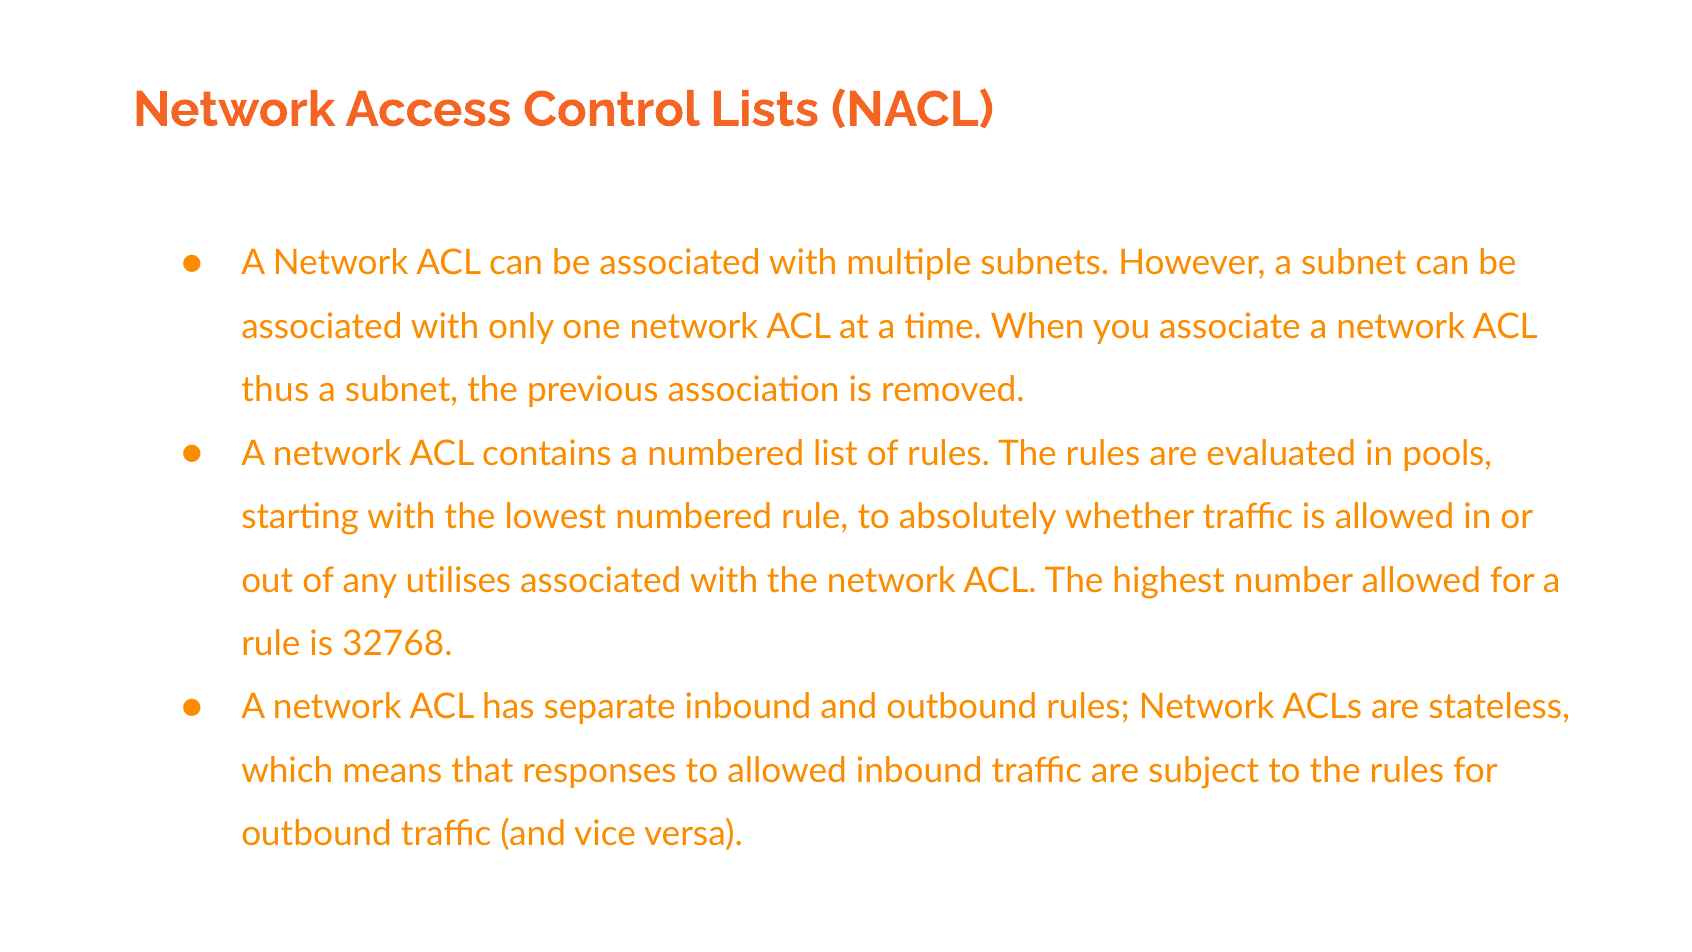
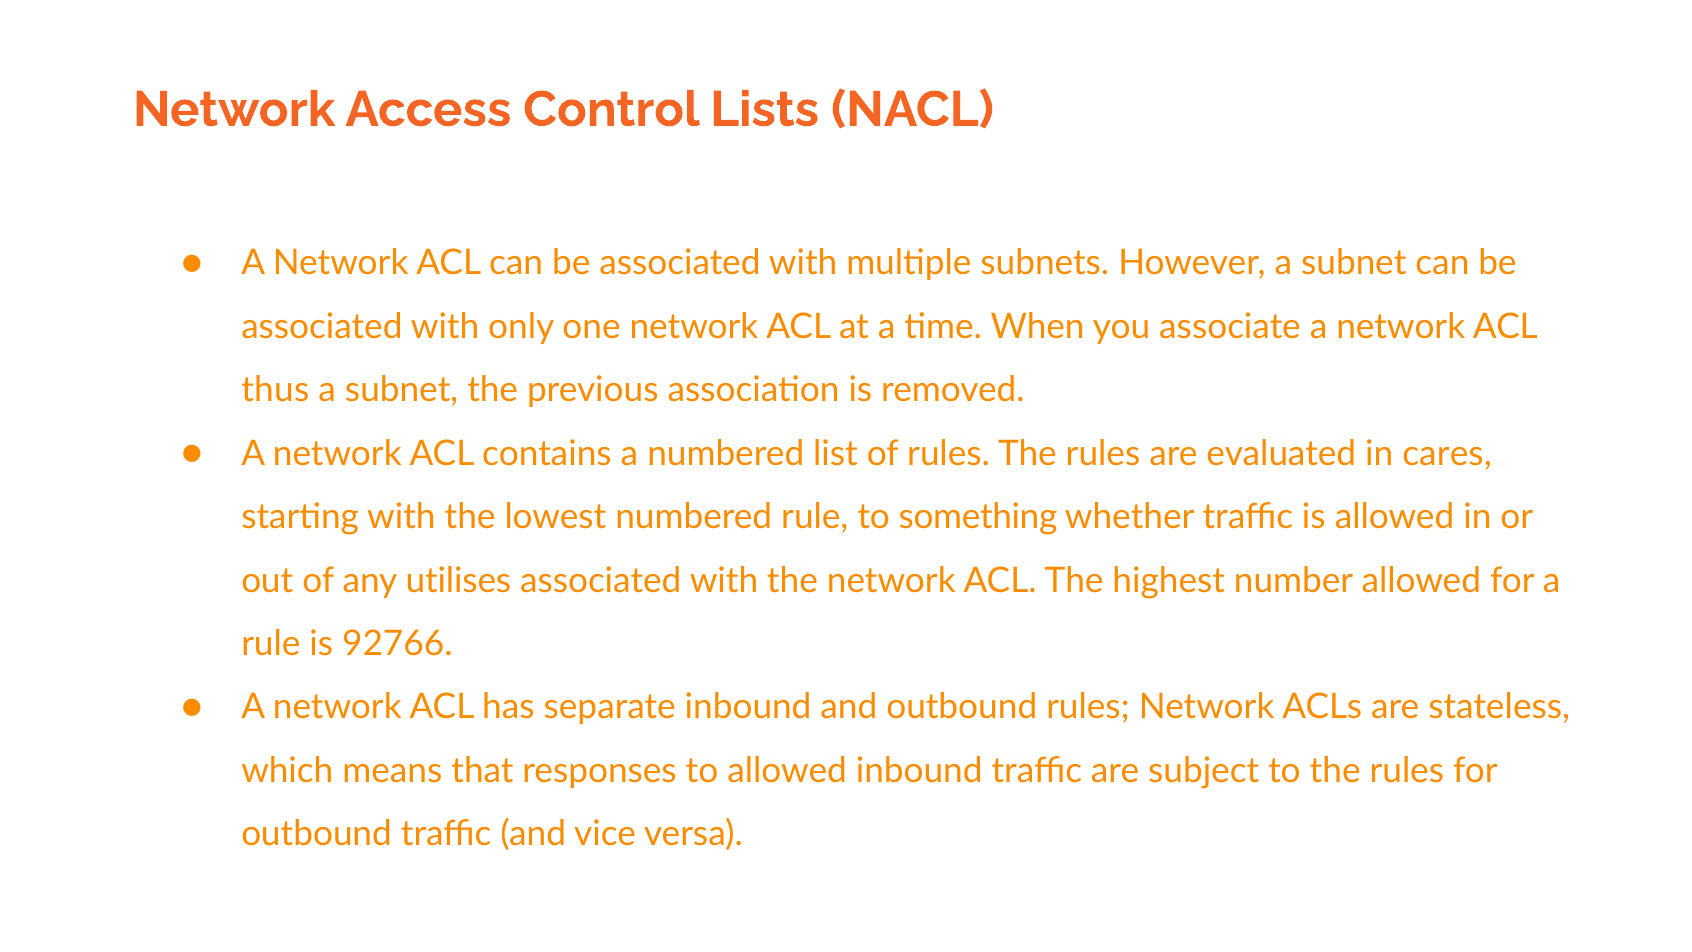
pools: pools -> cares (1447, 453)
absolutely: absolutely -> something (978, 517)
32768: 32768 -> 92766 (397, 644)
